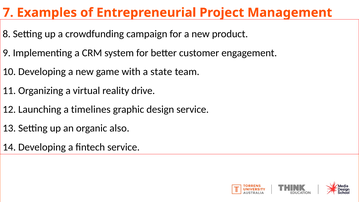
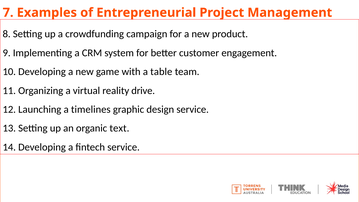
state: state -> table (161, 72)
also: also -> text (119, 128)
